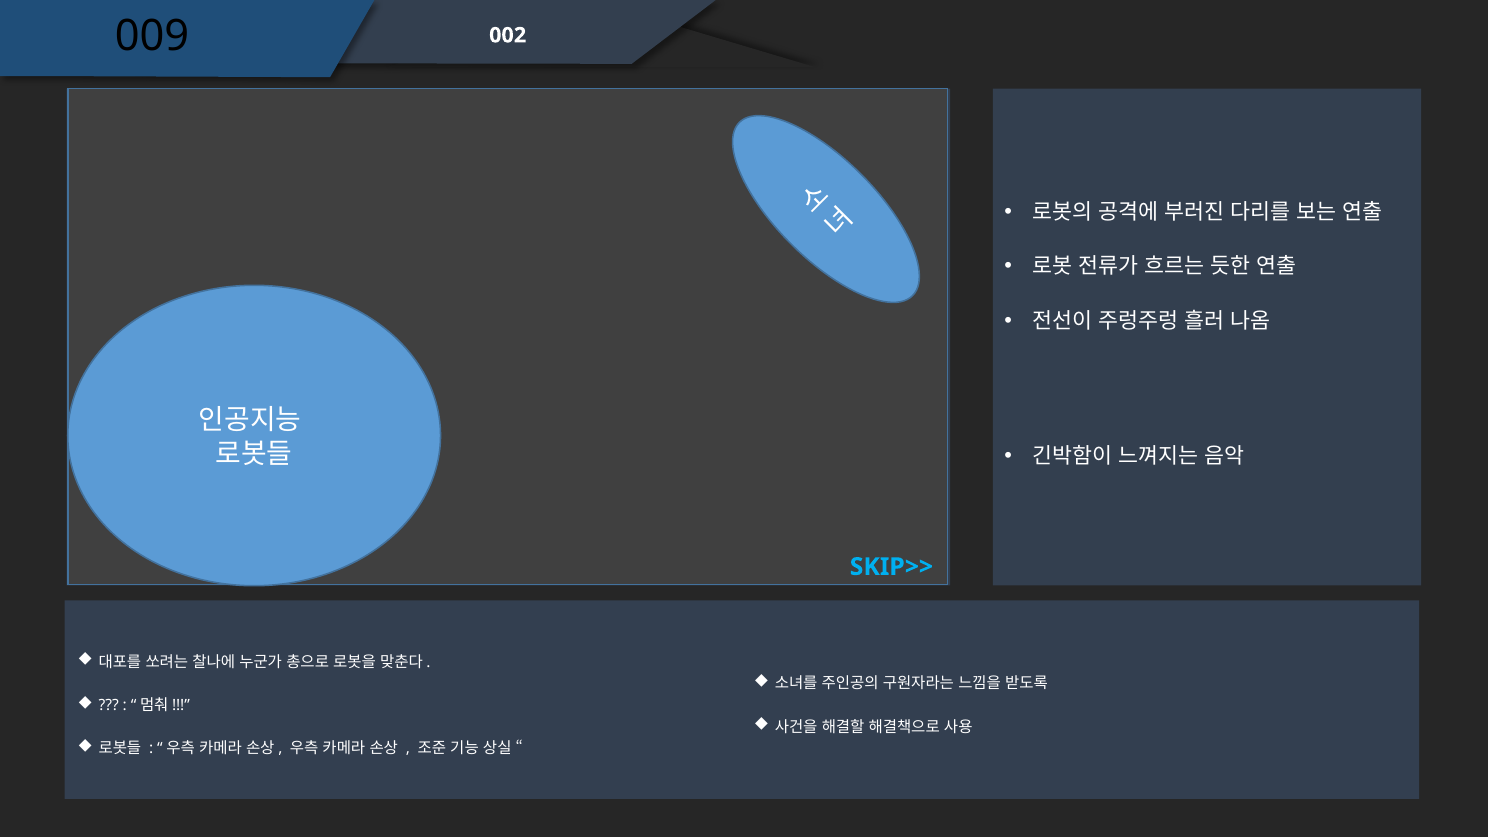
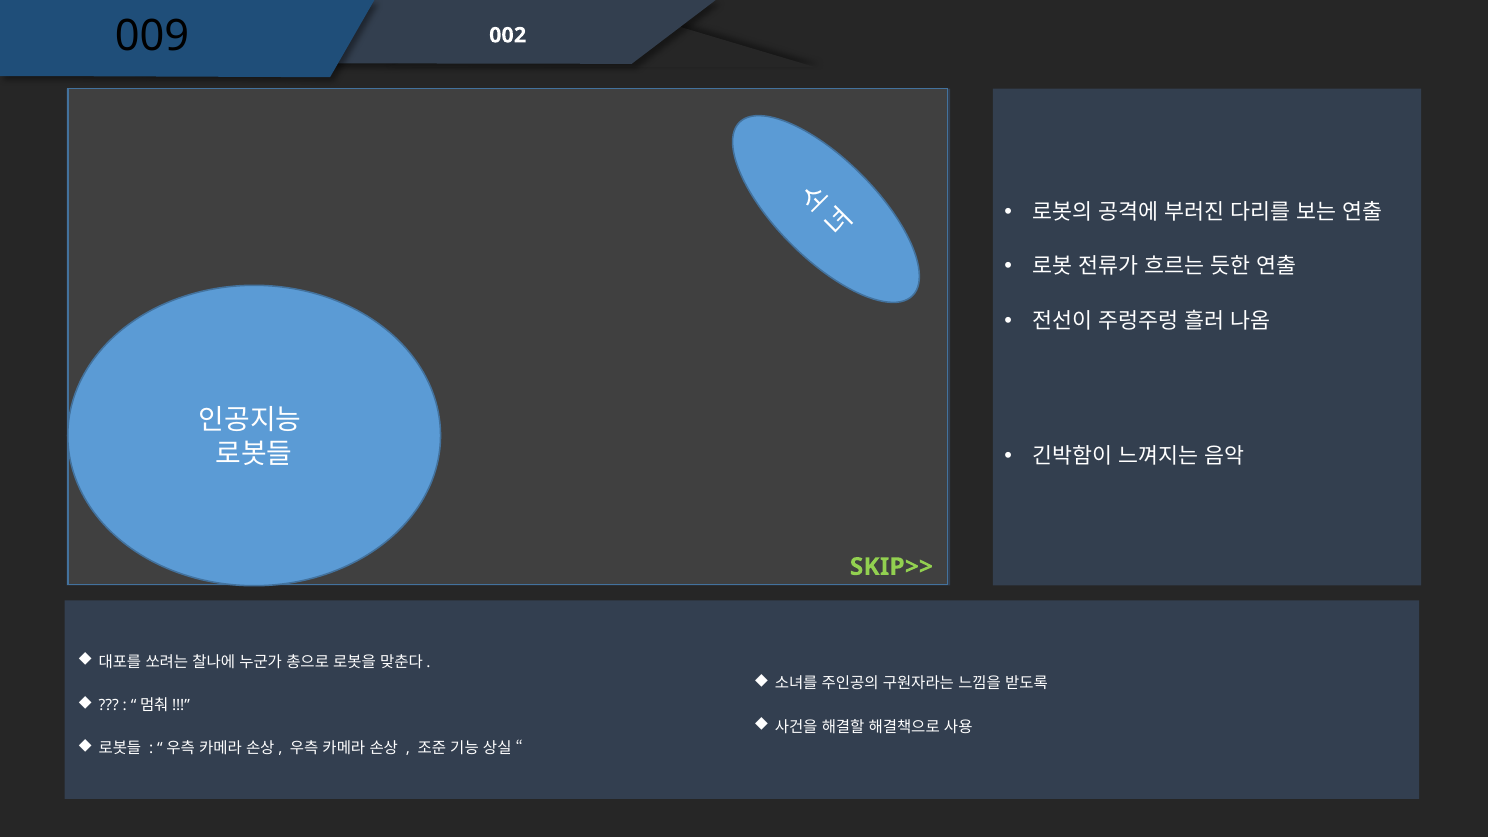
SKIP>> colour: light blue -> light green (891, 567)
